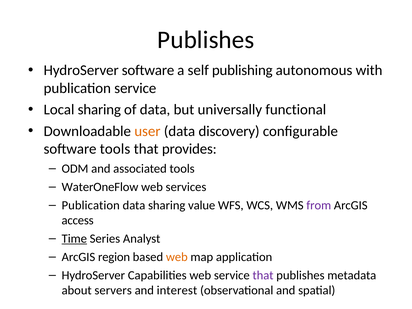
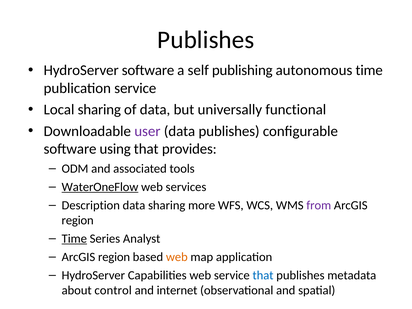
autonomous with: with -> time (369, 70)
user colour: orange -> purple (147, 131)
data discovery: discovery -> publishes (229, 131)
software tools: tools -> using (115, 149)
WaterOneFlow underline: none -> present (100, 187)
Publication: Publication -> Description (91, 205)
value: value -> more (202, 205)
access: access -> region (78, 220)
that colour: purple -> blue (263, 275)
servers: servers -> control (113, 290)
interest: interest -> internet (177, 290)
